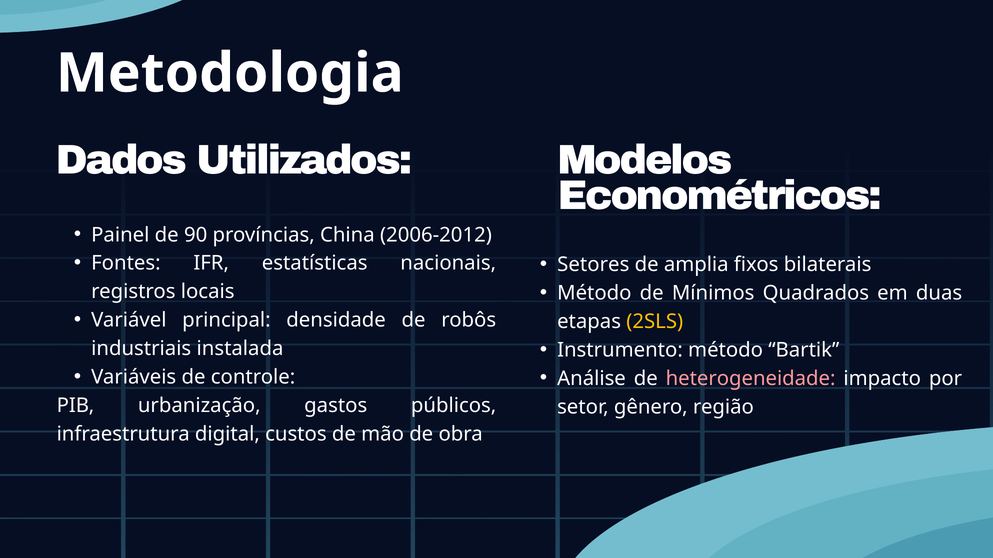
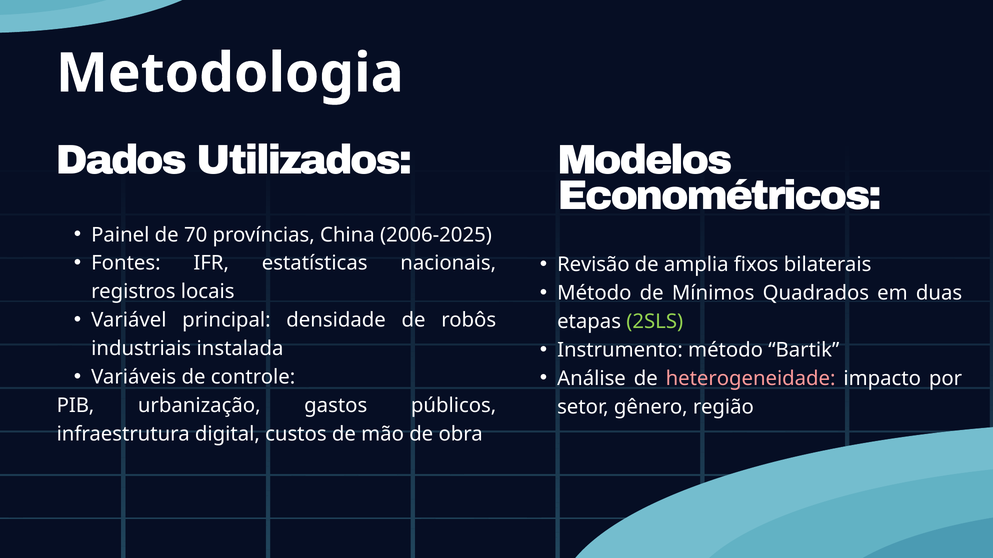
90: 90 -> 70 (196, 235)
2006-2012: 2006-2012 -> 2006-2025 (436, 235)
Setores: Setores -> Revisão (593, 265)
2SLS colour: yellow -> light green (655, 322)
